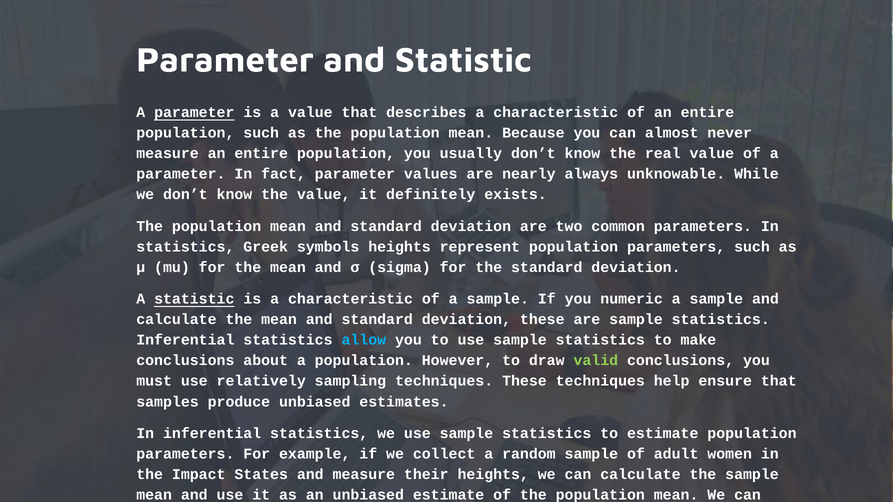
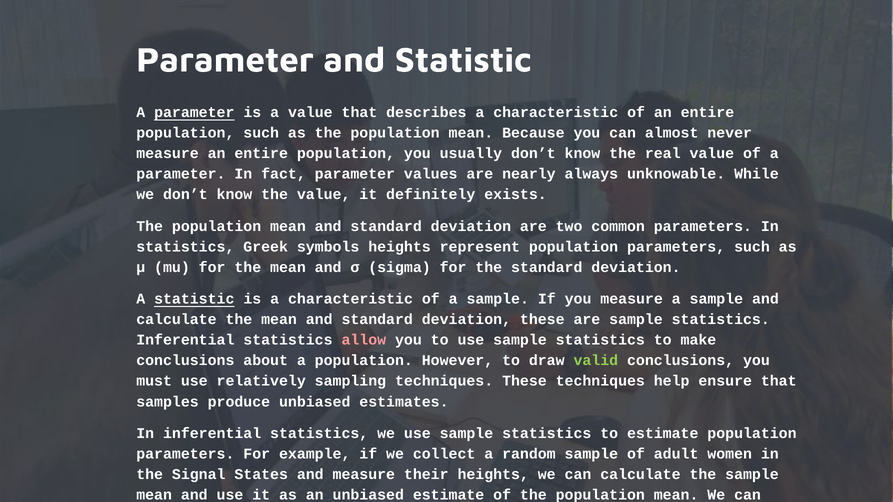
you numeric: numeric -> measure (632, 299)
allow colour: light blue -> pink (364, 340)
Impact: Impact -> Signal (199, 475)
